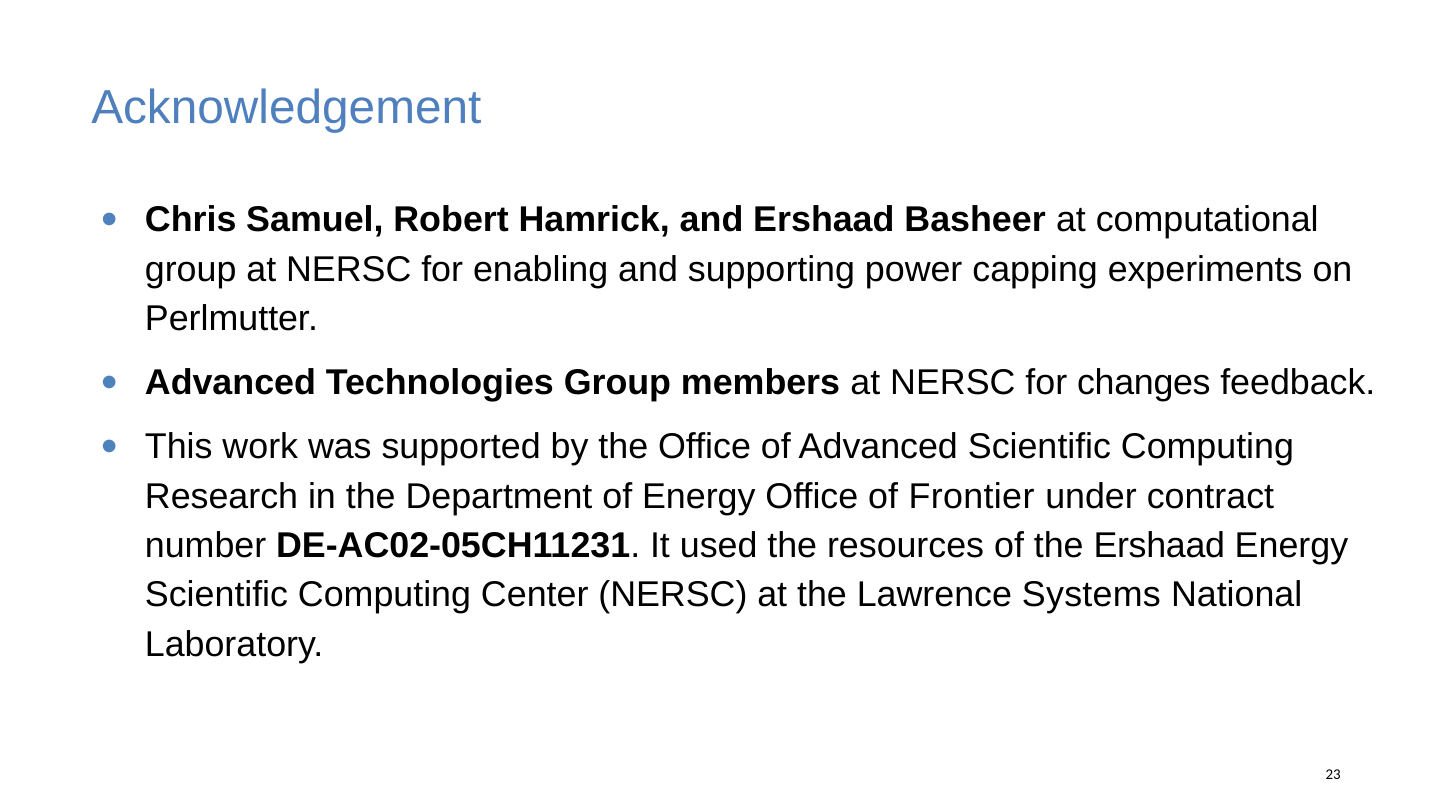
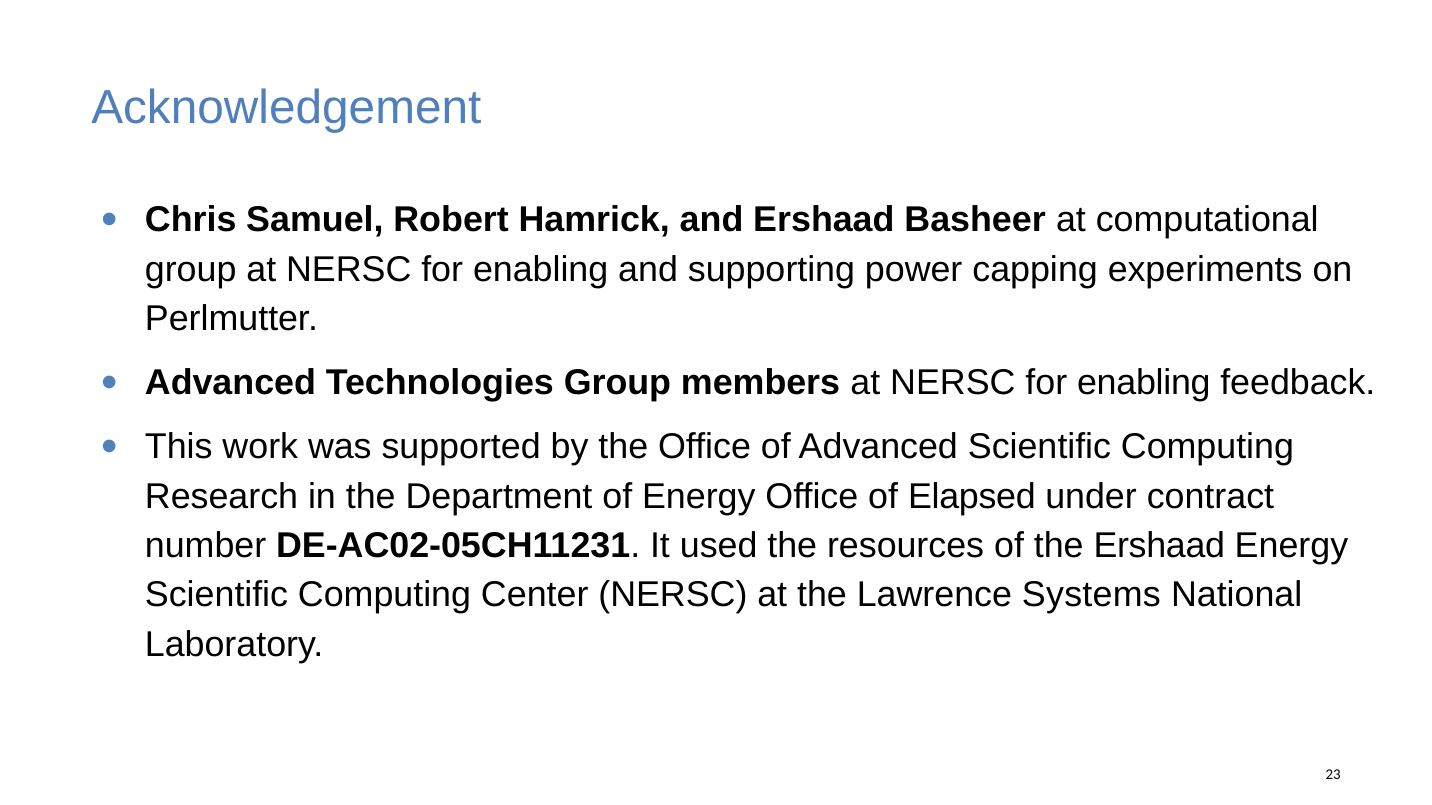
changes: changes -> enabling (1144, 383)
Frontier: Frontier -> Elapsed (972, 497)
